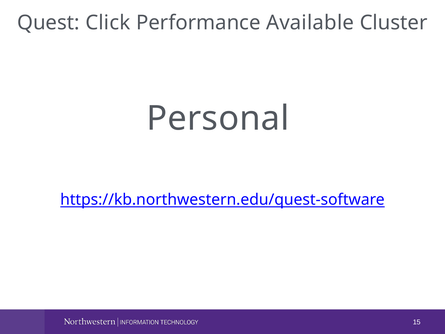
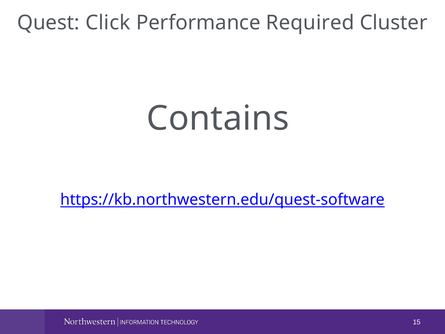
Available: Available -> Required (310, 23)
Personal: Personal -> Contains (218, 118)
